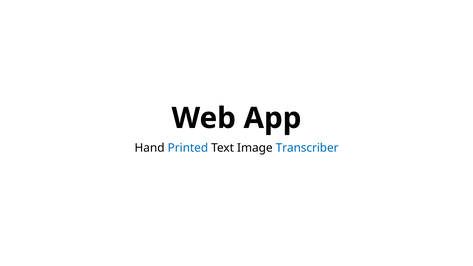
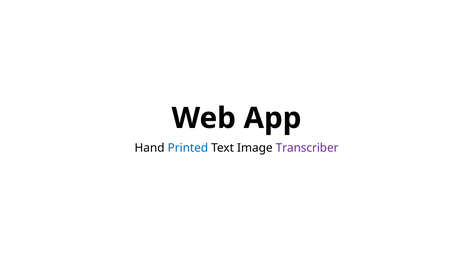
Transcriber colour: blue -> purple (307, 148)
